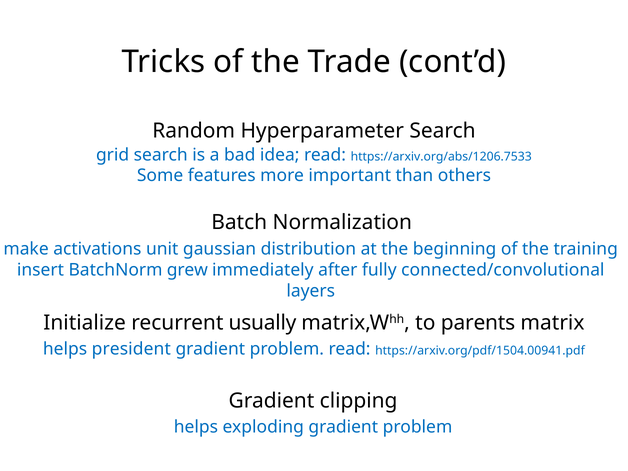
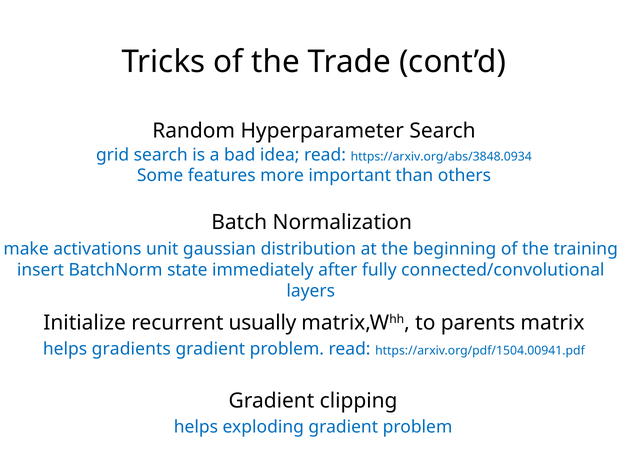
https://arxiv.org/abs/1206.7533: https://arxiv.org/abs/1206.7533 -> https://arxiv.org/abs/3848.0934 (441, 156)
grew: grew -> state (187, 270)
president: president -> gradients (131, 349)
